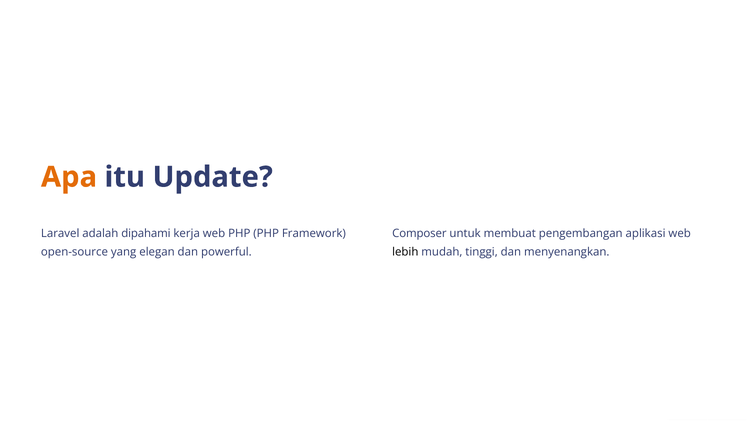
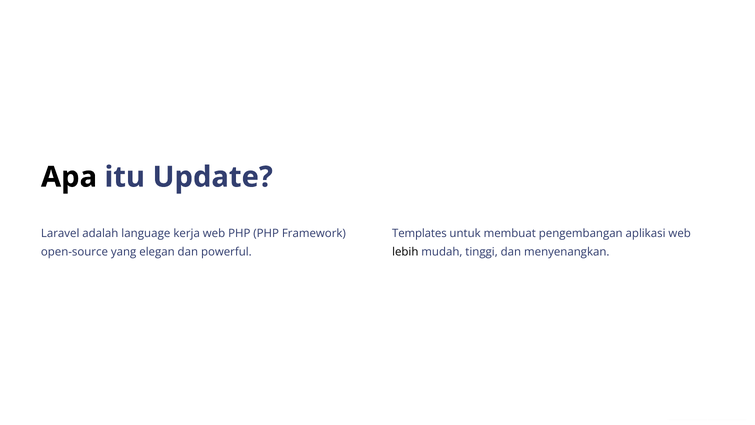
Apa colour: orange -> black (69, 177)
dipahami: dipahami -> language (146, 233)
Composer: Composer -> Templates (419, 233)
